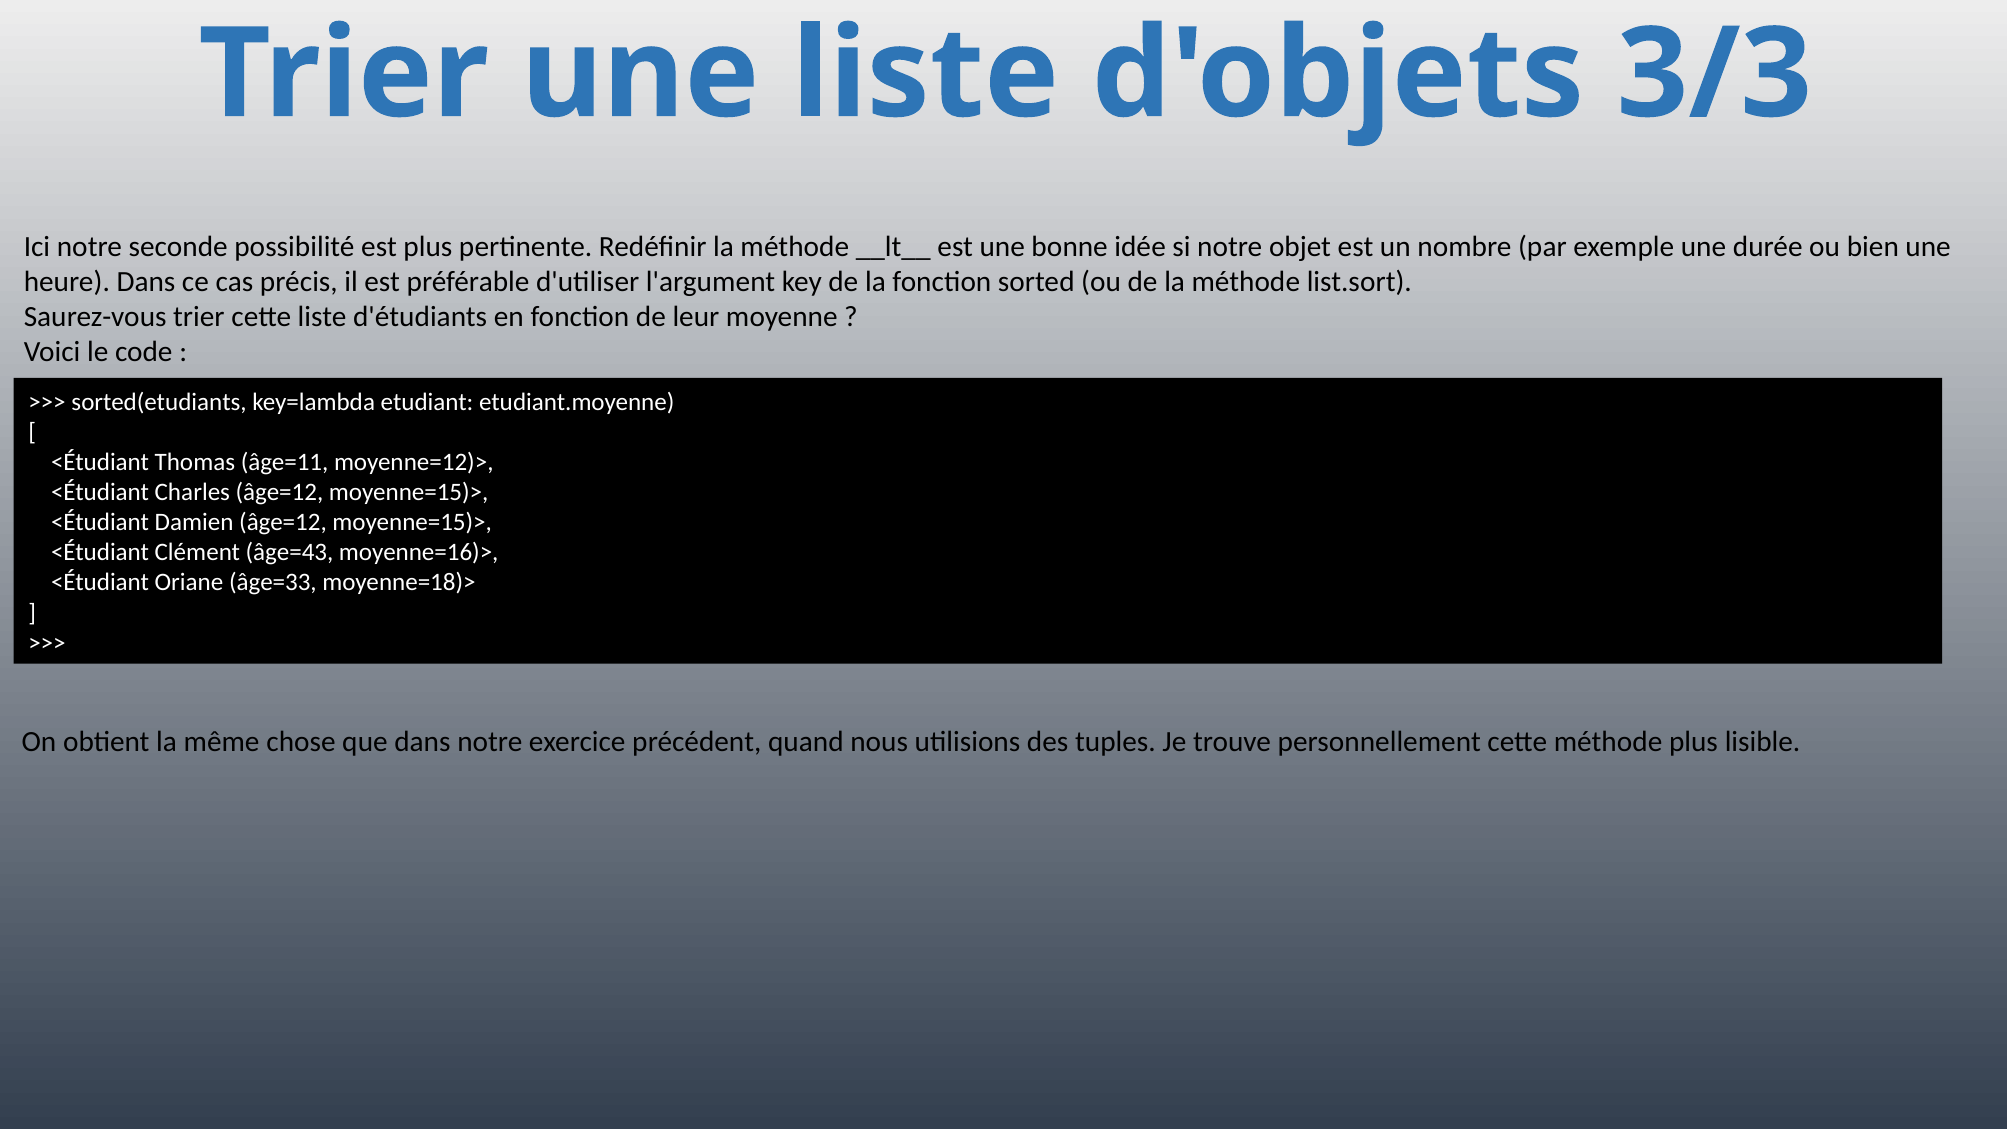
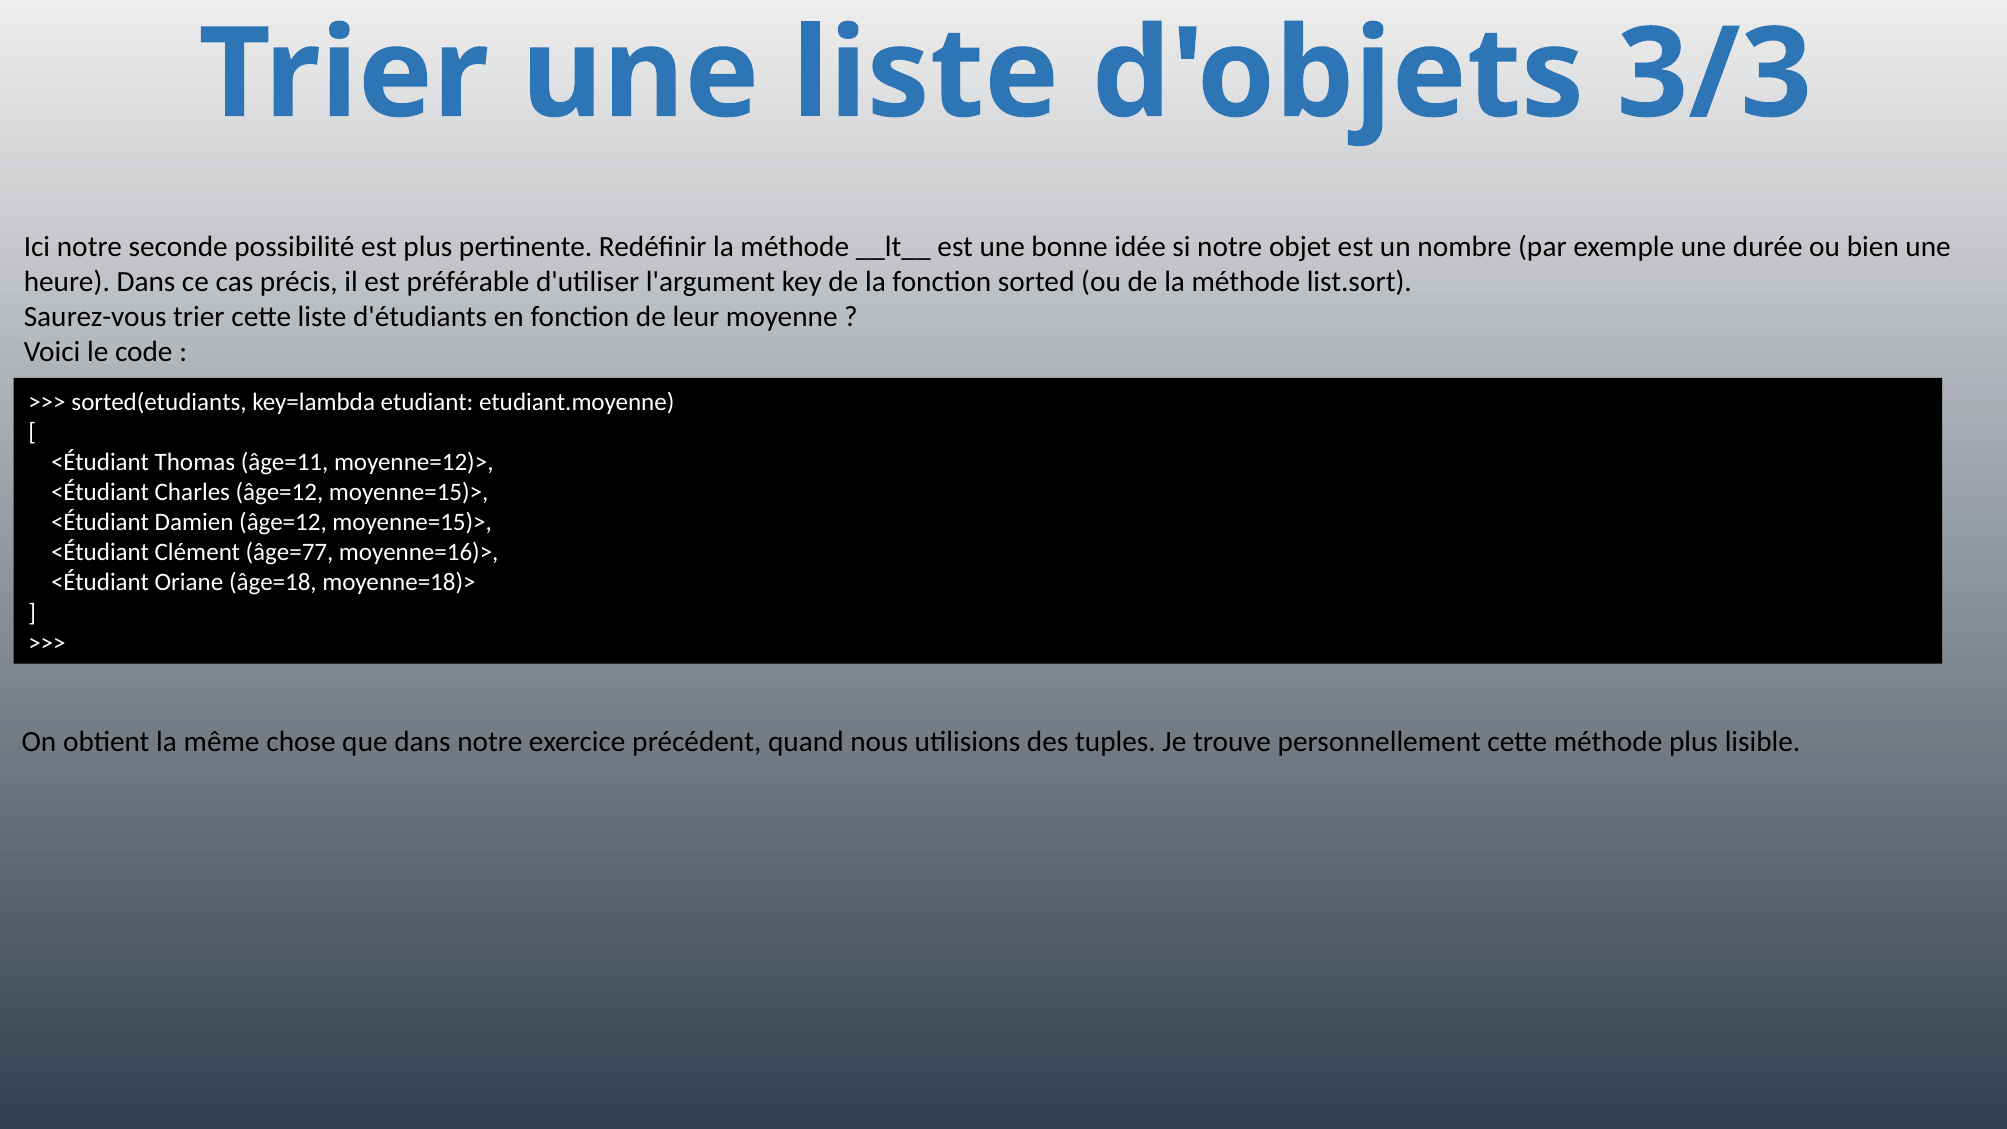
âge=43: âge=43 -> âge=77 (289, 553)
âge=33: âge=33 -> âge=18 (273, 583)
